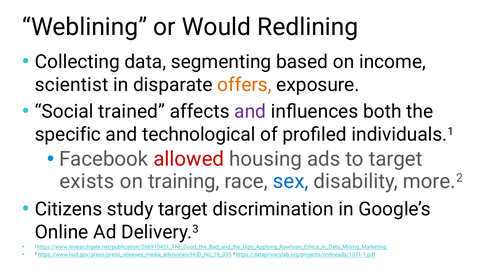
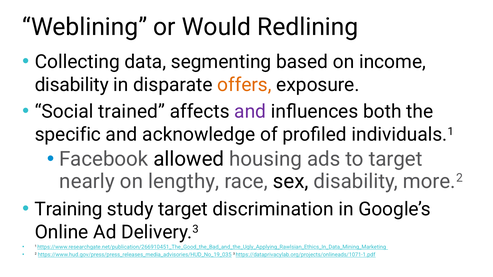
scientist: scientist -> disability (72, 85)
technological: technological -> acknowledge (199, 135)
allowed colour: red -> black (189, 159)
exists: exists -> nearly (87, 182)
training: training -> lengthy (184, 182)
sex colour: blue -> black (291, 182)
Citizens: Citizens -> Training (69, 209)
